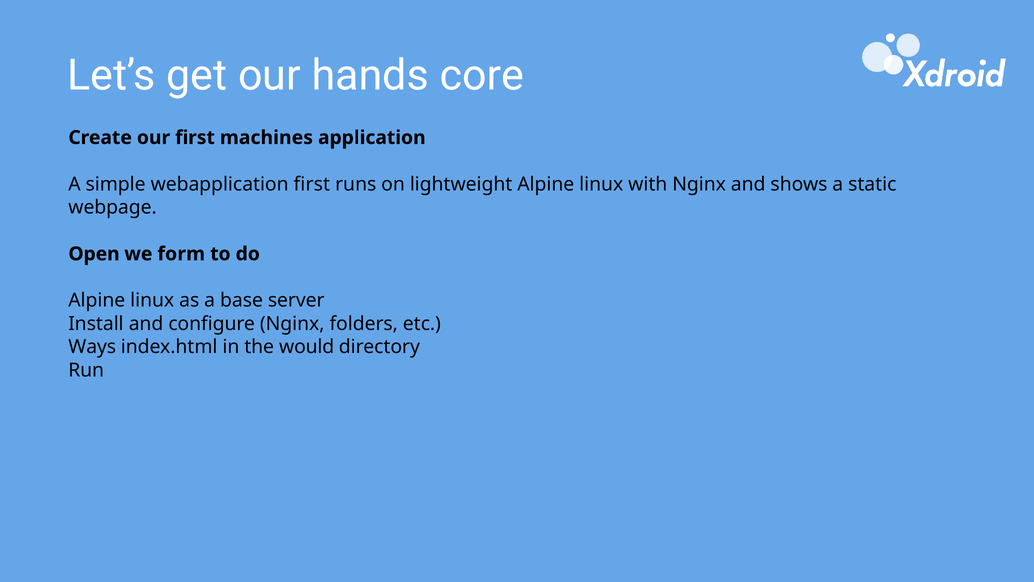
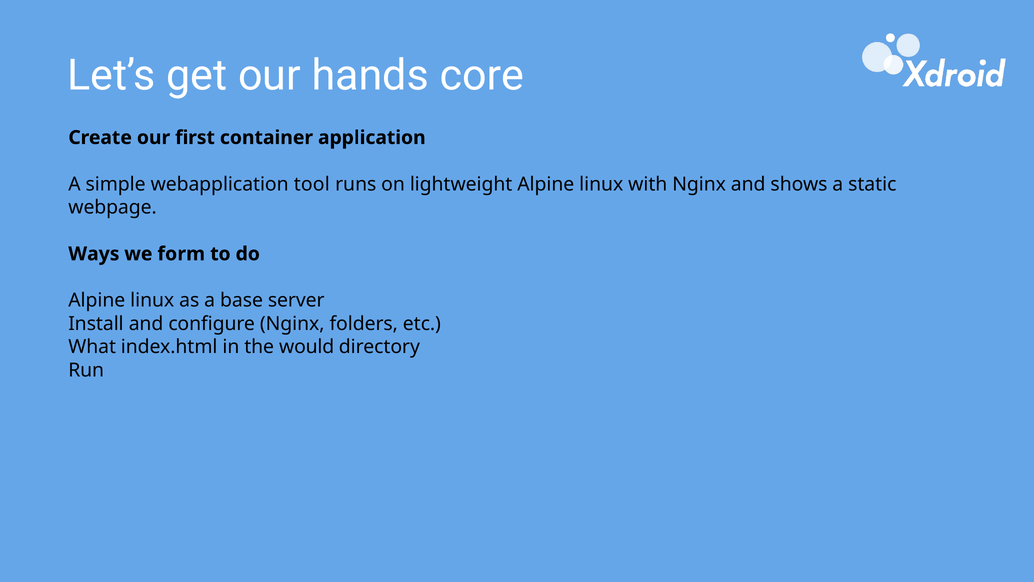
machines: machines -> container (266, 138)
webapplication first: first -> tool (312, 184)
Open: Open -> Ways (94, 254)
Ways: Ways -> What (92, 347)
